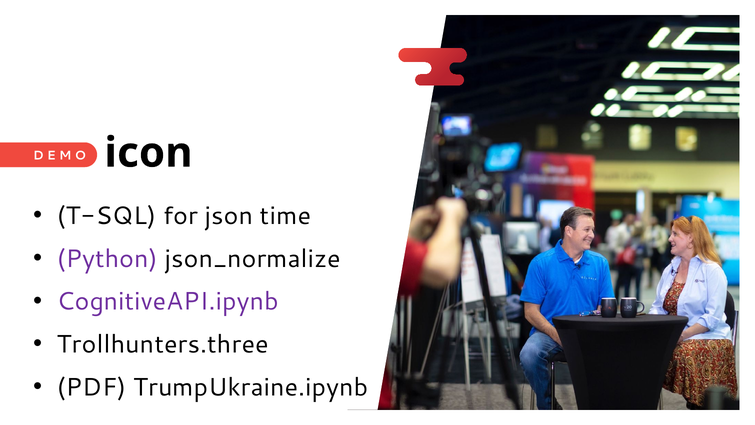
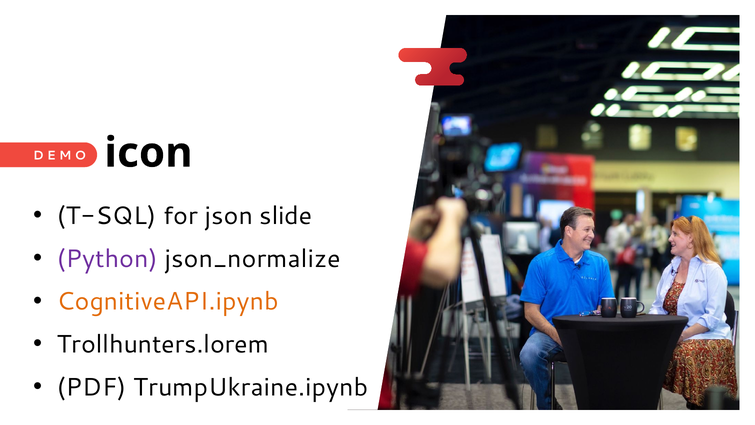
time: time -> slide (286, 216)
CognitiveAPI.ipynb colour: purple -> orange (168, 301)
Trollhunters.three: Trollhunters.three -> Trollhunters.lorem (163, 344)
